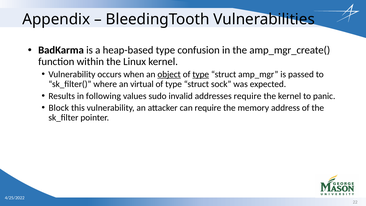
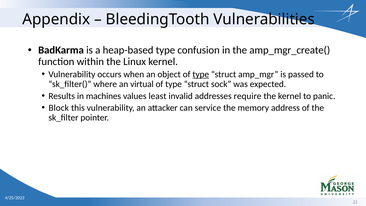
object underline: present -> none (169, 74)
following: following -> machines (104, 96)
sudo: sudo -> least (157, 96)
can require: require -> service (208, 108)
